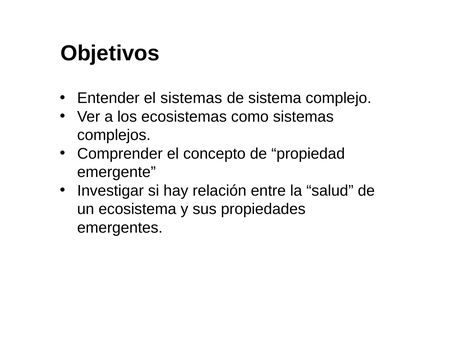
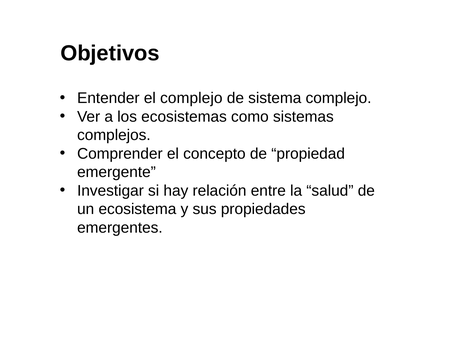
el sistemas: sistemas -> complejo (191, 98)
